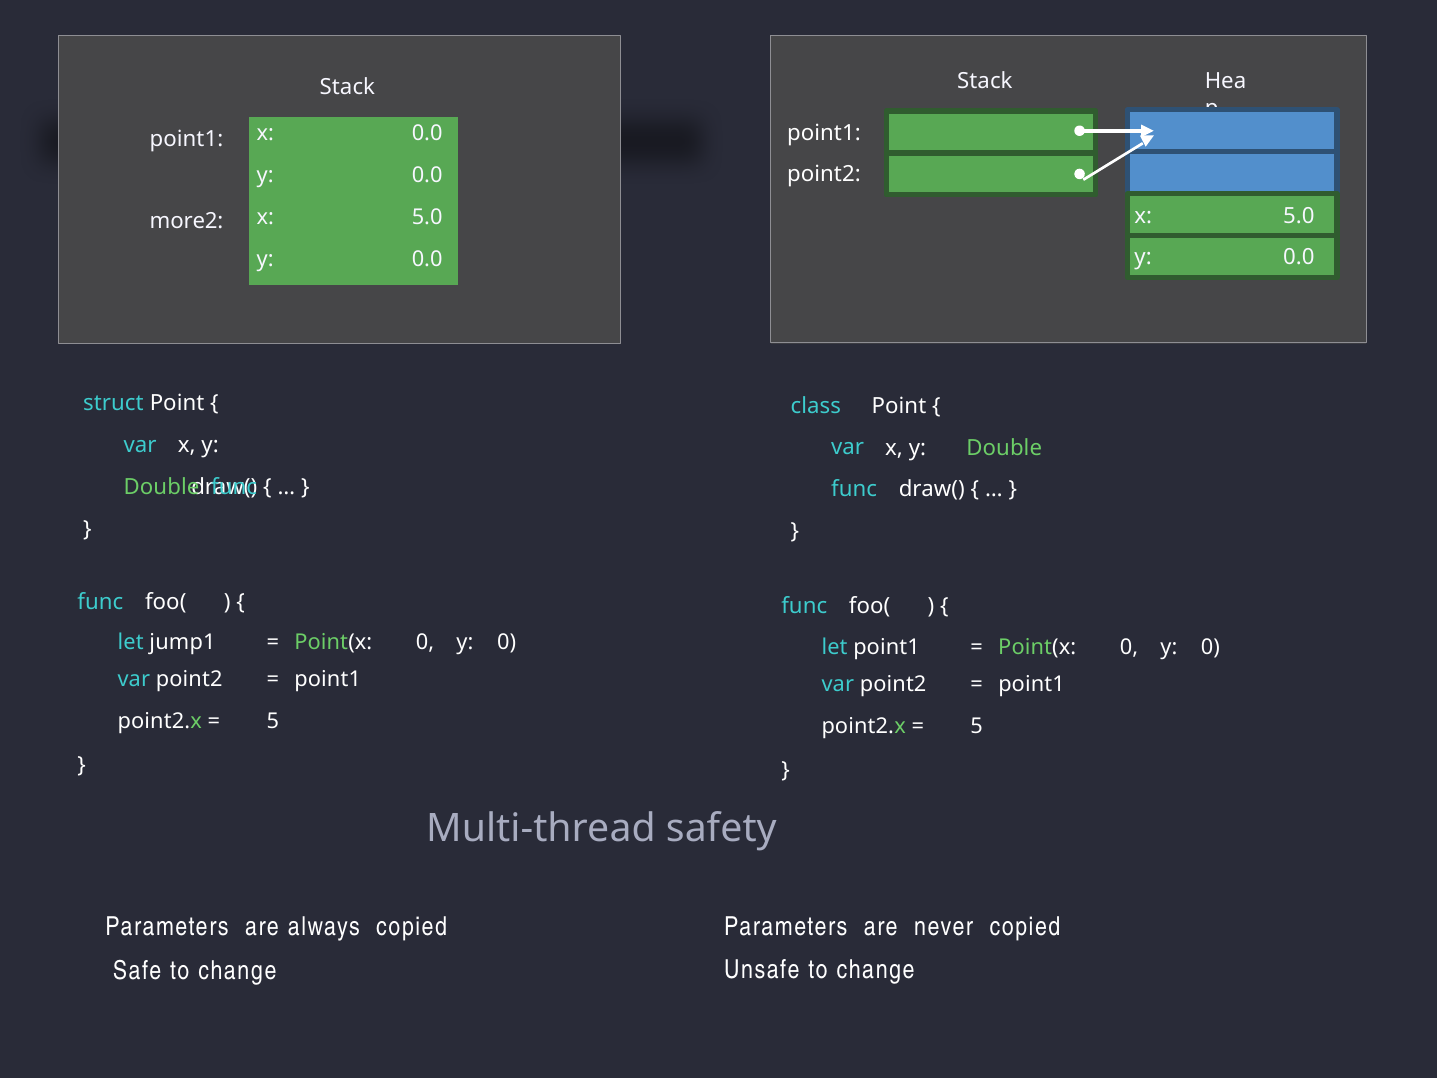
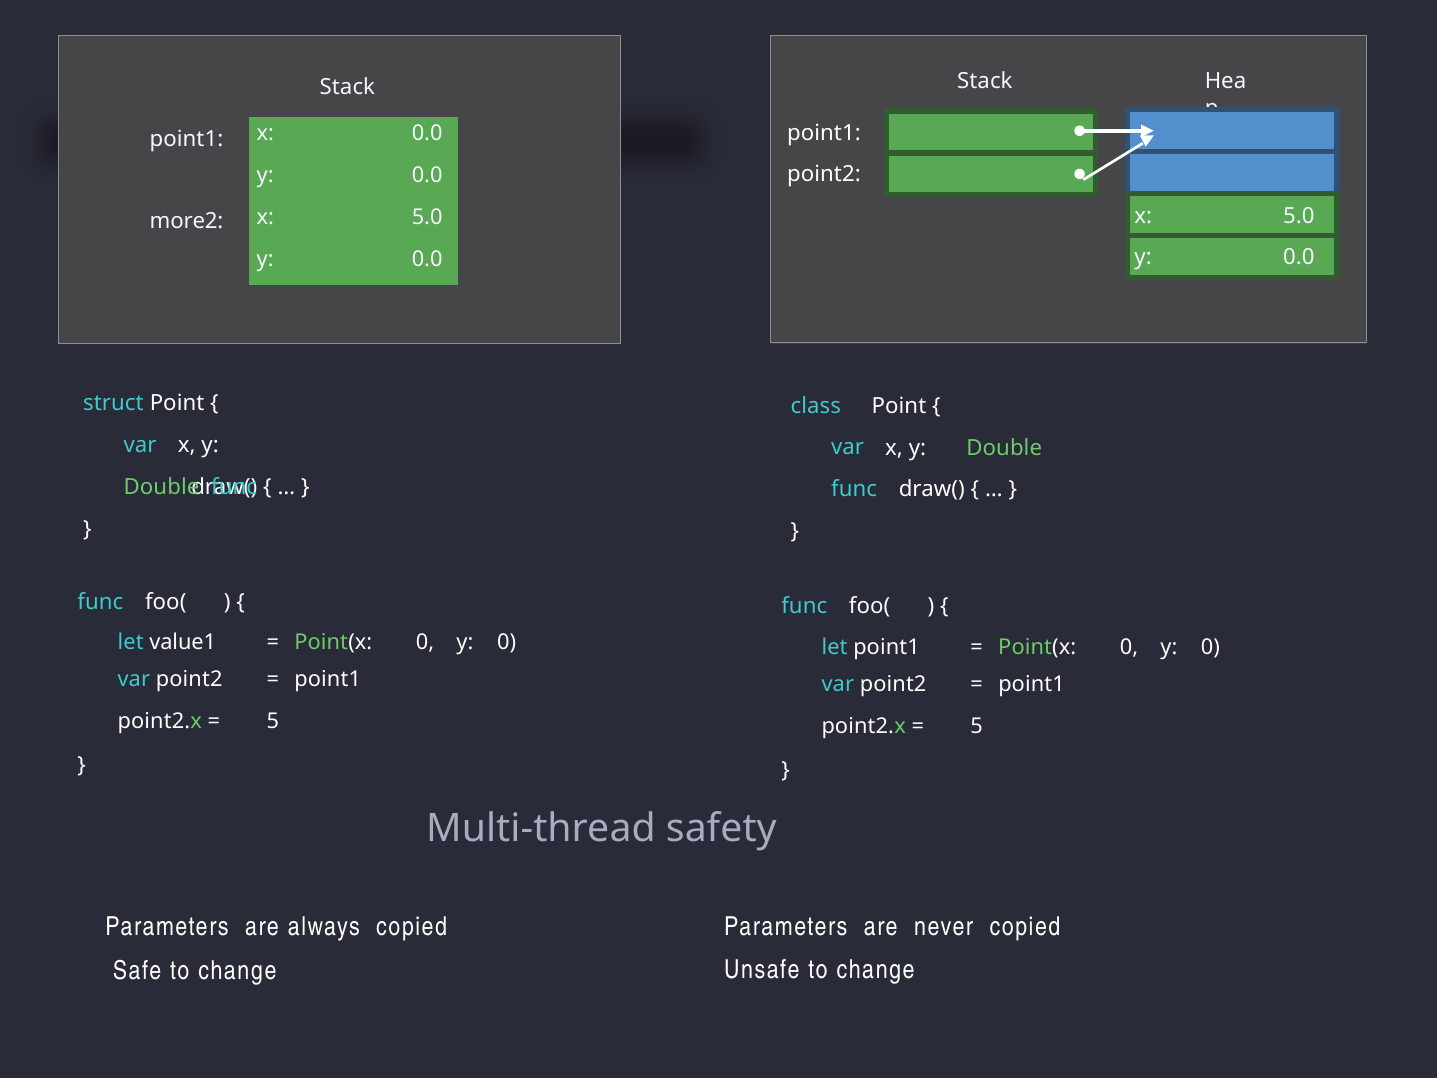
jump1: jump1 -> value1 (183, 643)
